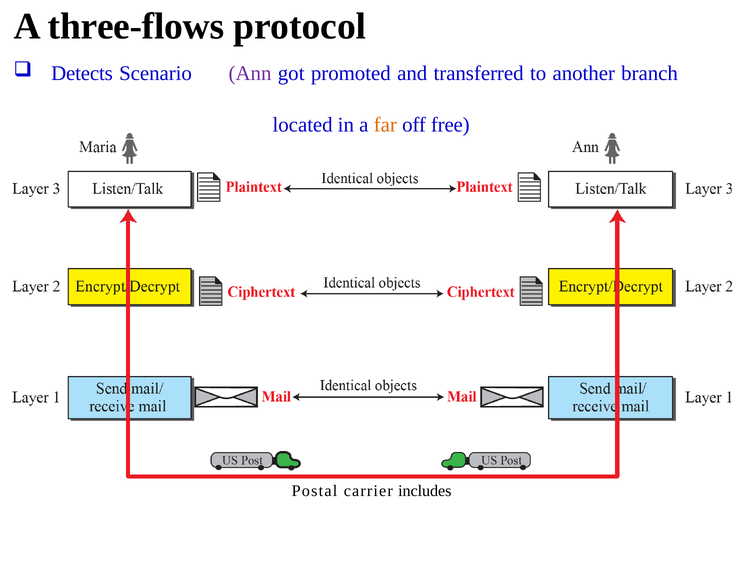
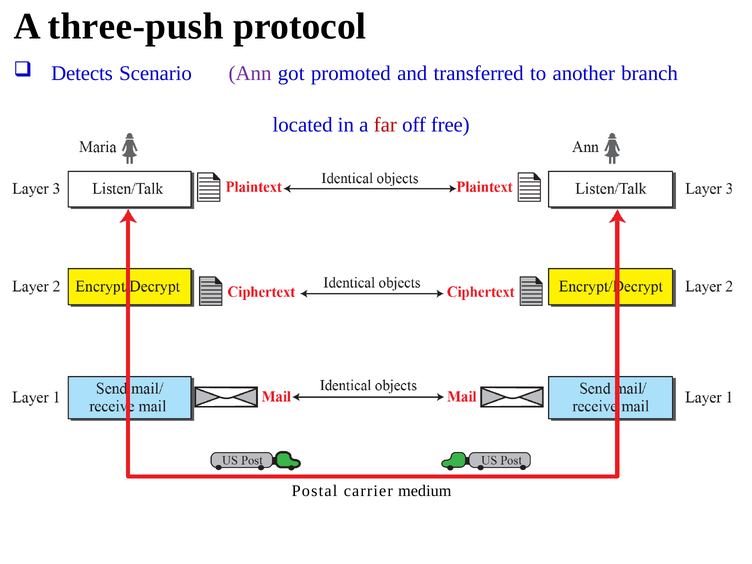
three-flows: three-flows -> three-push (136, 26)
far colour: orange -> red (385, 125)
includes: includes -> medium (425, 491)
